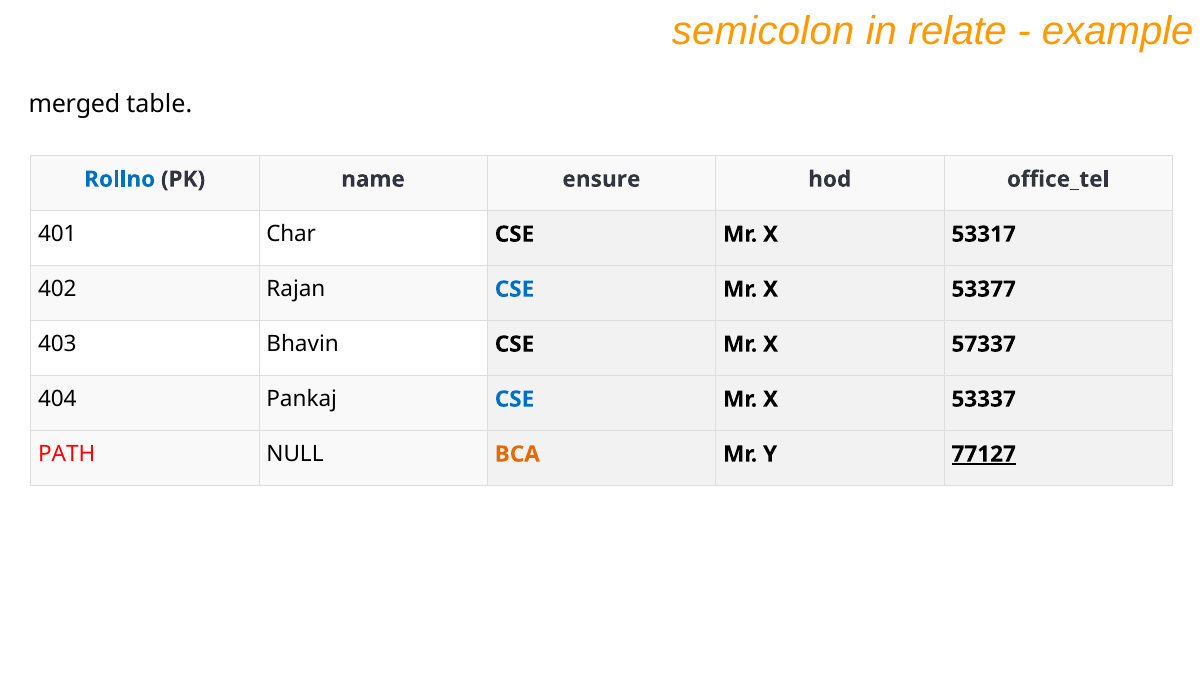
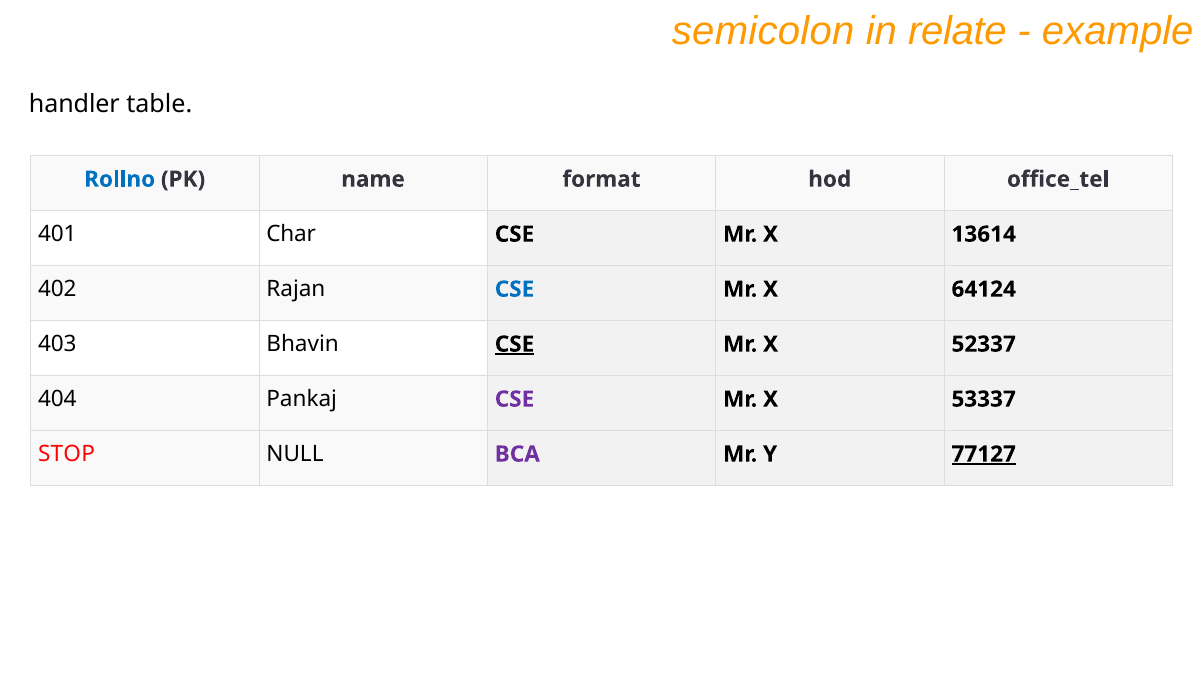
merged: merged -> handler (74, 104)
ensure: ensure -> format (601, 179)
53317: 53317 -> 13614 (984, 234)
53377: 53377 -> 64124 (984, 289)
CSE underline: none -> present (515, 344)
57337: 57337 -> 52337 (984, 344)
CSE colour: blue -> purple (515, 399)
PATH: PATH -> STOP (67, 454)
BCA colour: orange -> purple (517, 454)
